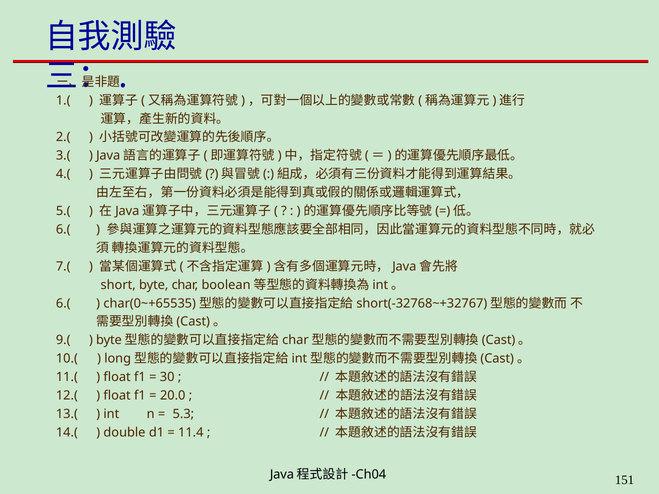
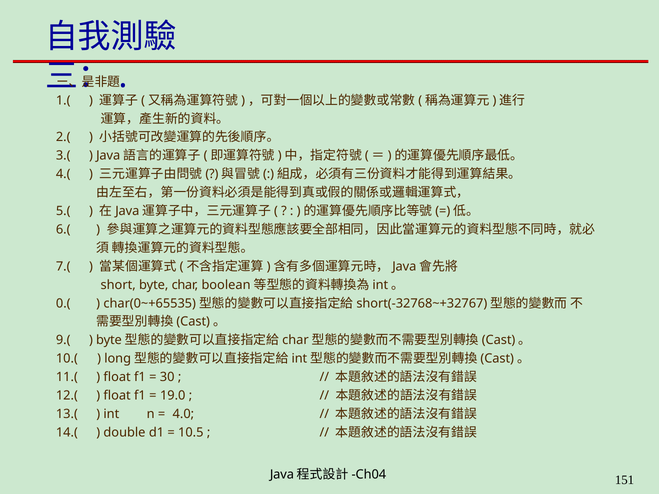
6.(: 6.( -> 0.( (63, 303)
20.0: 20.0 -> 19.0 (173, 396)
5.3: 5.3 -> 4.0 (183, 414)
11.4: 11.4 -> 10.5 (191, 433)
